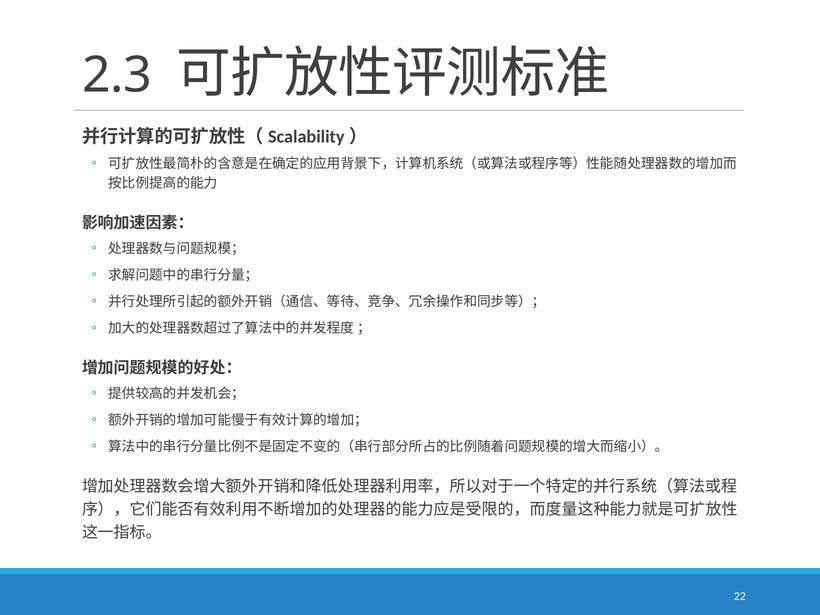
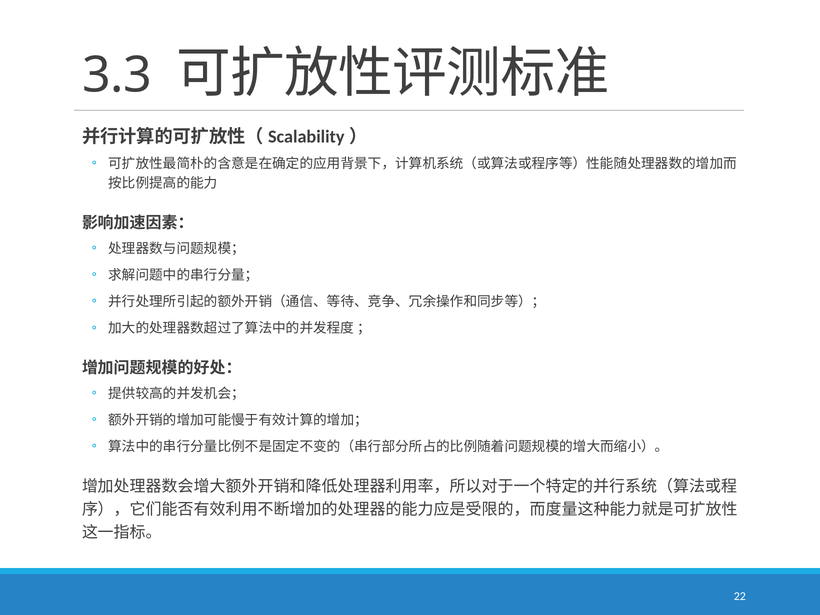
2.3: 2.3 -> 3.3 (117, 75)
